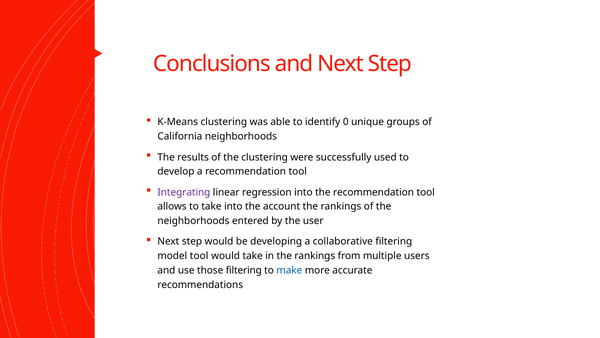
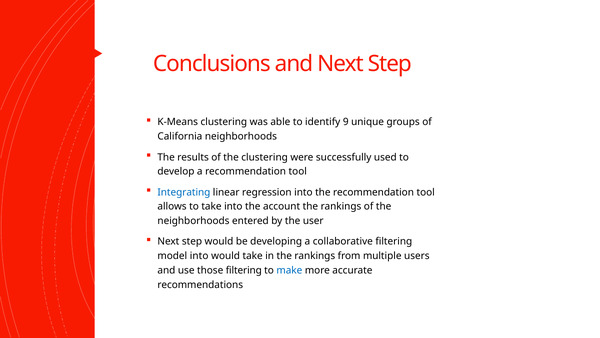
0: 0 -> 9 (346, 122)
Integrating colour: purple -> blue (184, 192)
model tool: tool -> into (199, 256)
